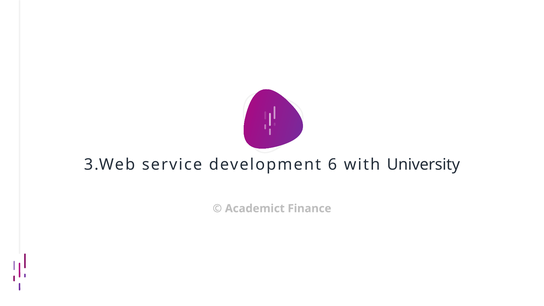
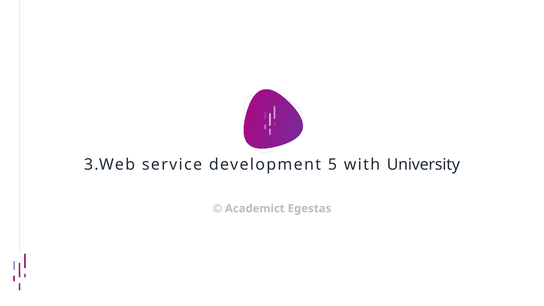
6: 6 -> 5 (332, 165)
Finance: Finance -> Egestas (309, 208)
